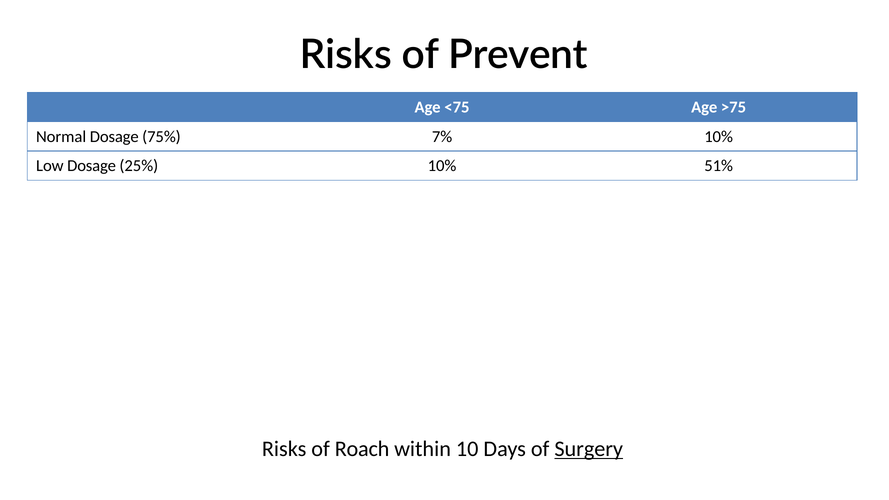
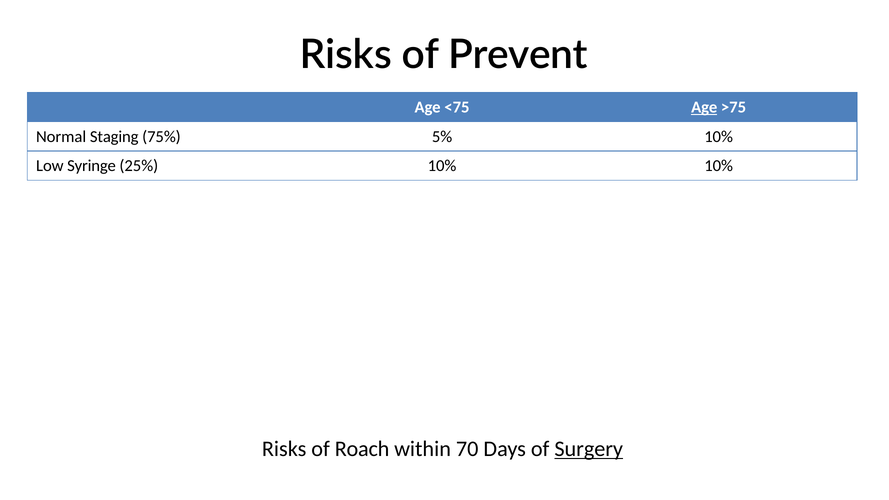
Age underline: none -> present (704, 107)
Normal Dosage: Dosage -> Staging (114, 137)
7%: 7% -> 5% (442, 137)
Low Dosage: Dosage -> Syringe (92, 166)
10% 51%: 51% -> 10% (719, 166)
10: 10 -> 70 (467, 449)
